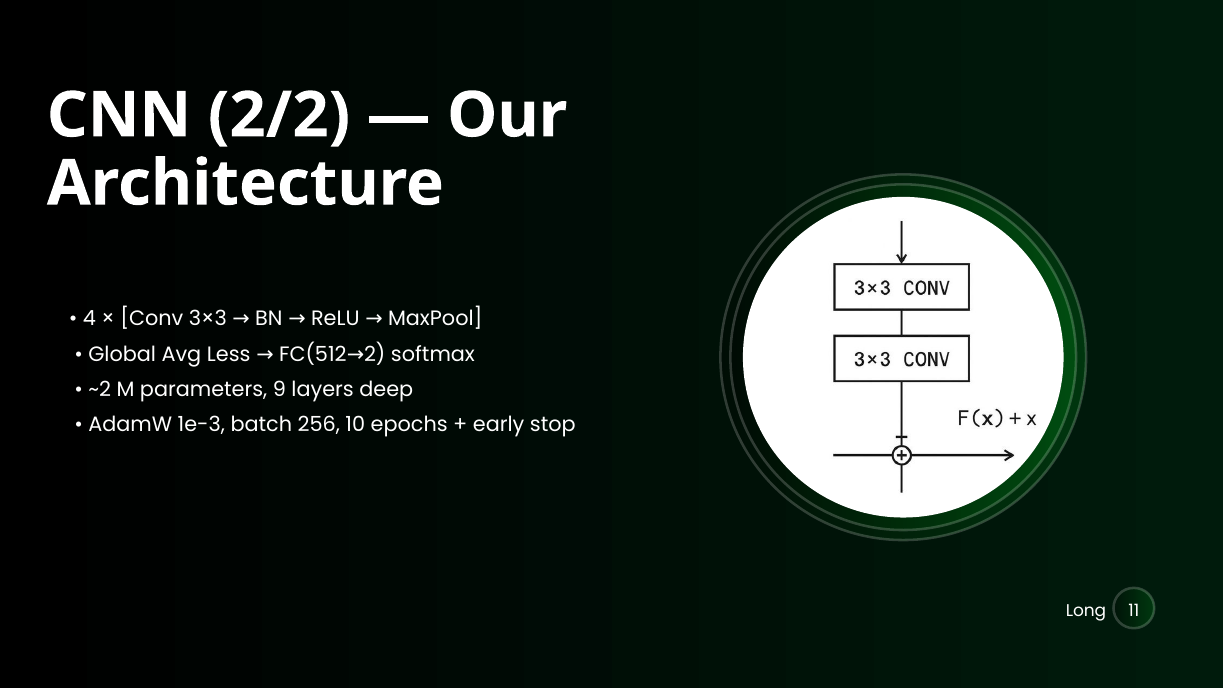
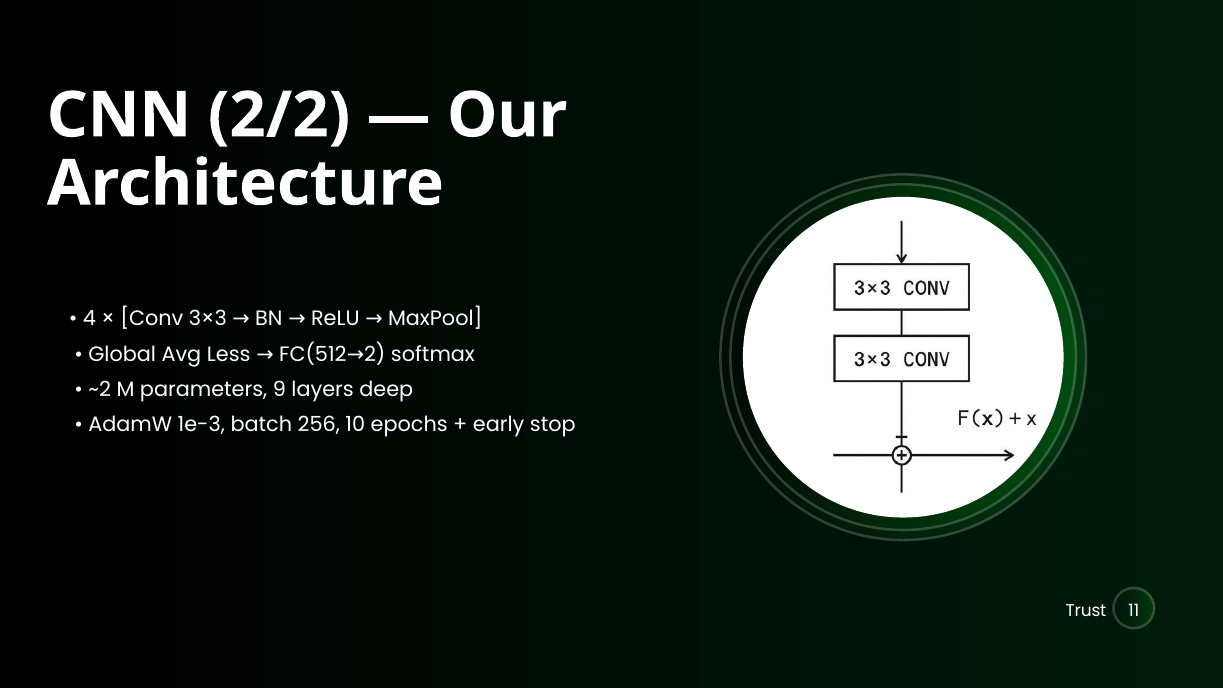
Long: Long -> Trust (1086, 611)
